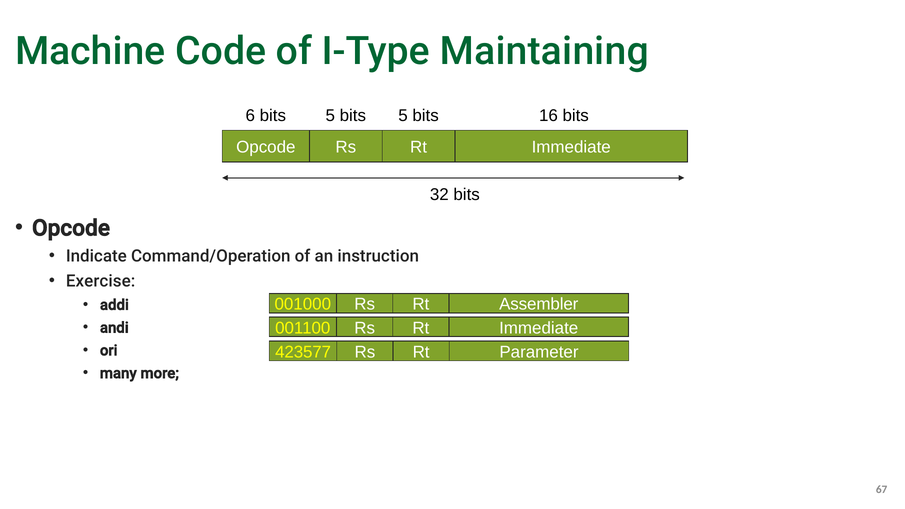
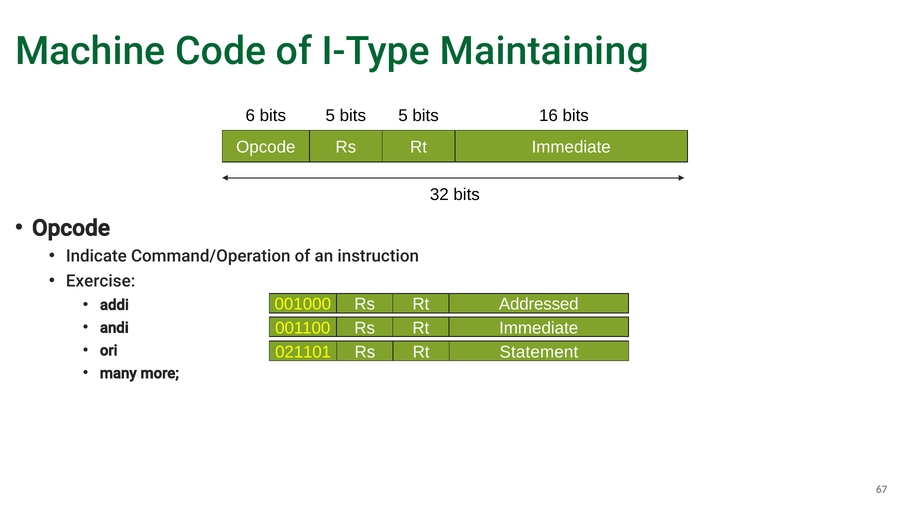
Assembler: Assembler -> Addressed (539, 304)
423577: 423577 -> 021101 (303, 352)
Parameter: Parameter -> Statement (539, 352)
